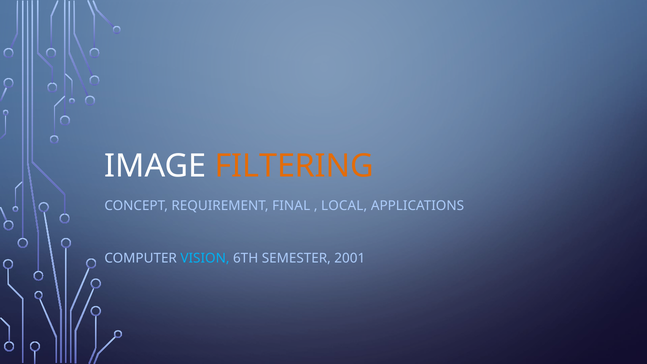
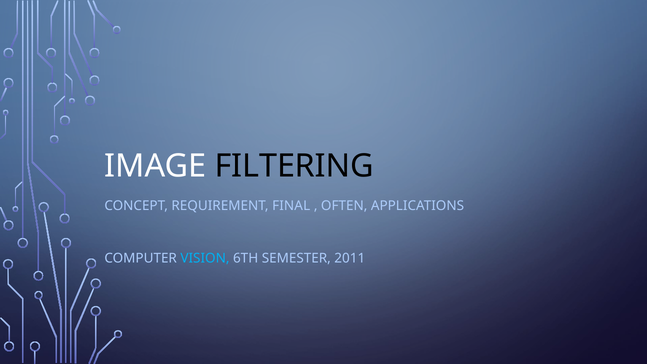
FILTERING colour: orange -> black (294, 166)
LOCAL: LOCAL -> OFTEN (344, 206)
2001: 2001 -> 2011 (350, 258)
